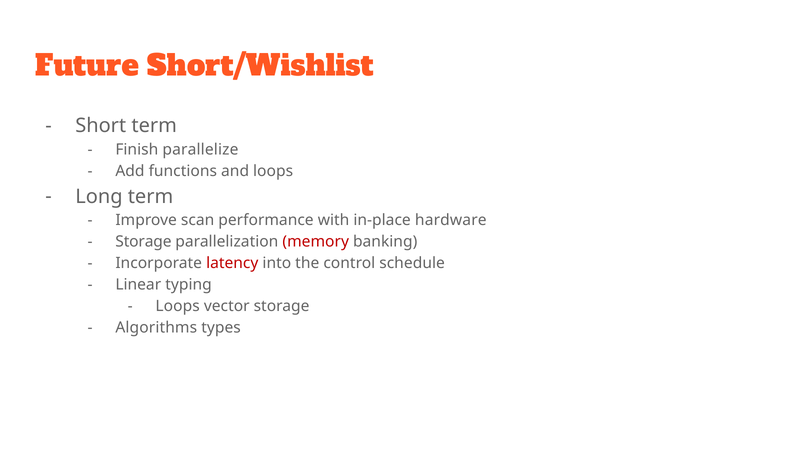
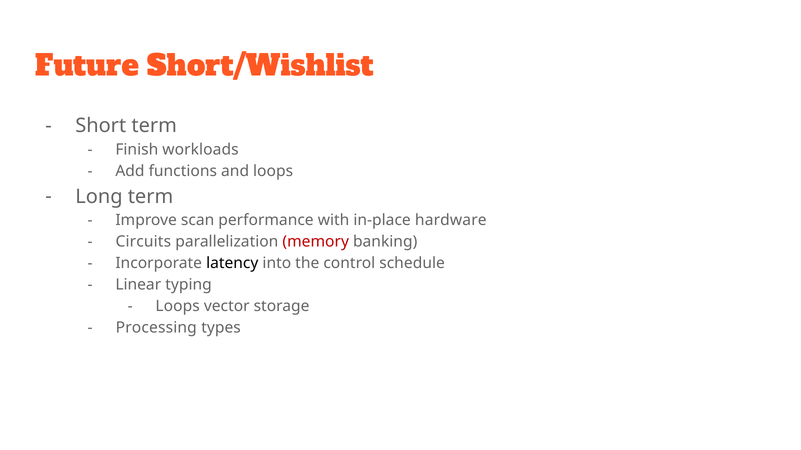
parallelize: parallelize -> workloads (201, 150)
Storage: Storage -> Circuits (143, 242)
latency colour: red -> black (232, 264)
Algorithms: Algorithms -> Processing (156, 328)
